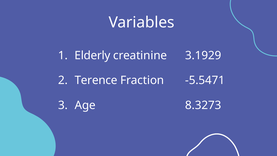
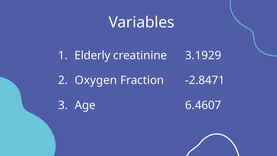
Terence: Terence -> Oxygen (96, 80)
-5.5471: -5.5471 -> -2.8471 (205, 80)
8.3273: 8.3273 -> 6.4607 (203, 105)
